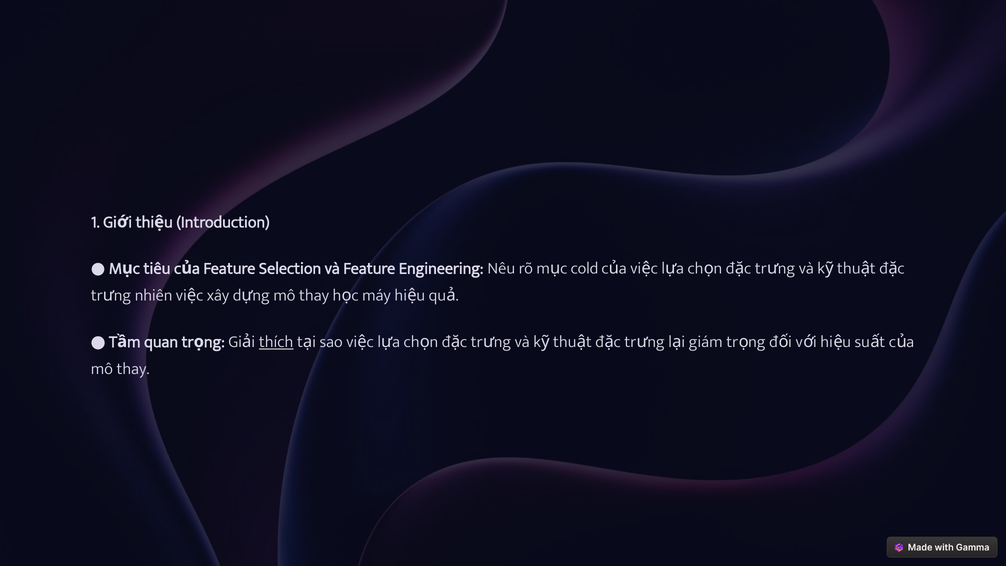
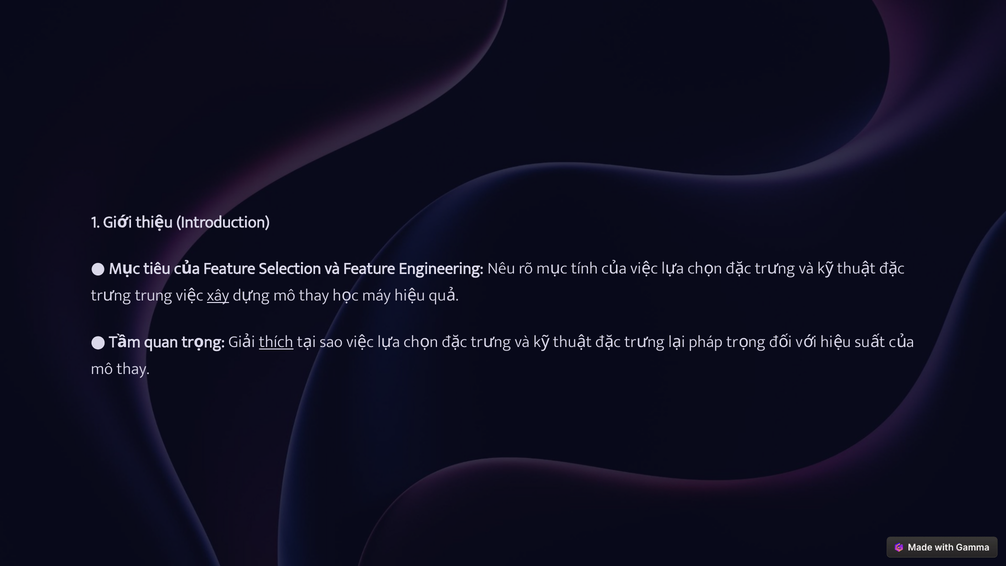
cold: cold -> tính (584, 268)
nhiên: nhiên -> trung (154, 295)
xây underline: none -> present (218, 295)
giám: giám -> pháp (706, 342)
